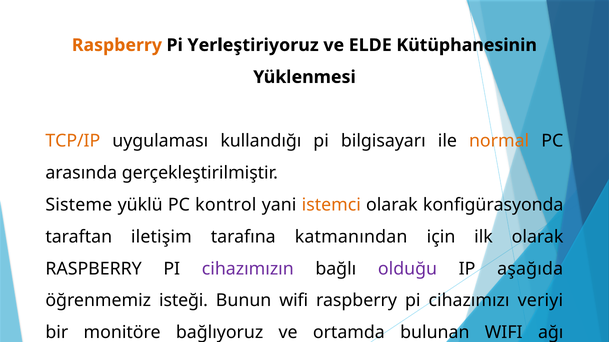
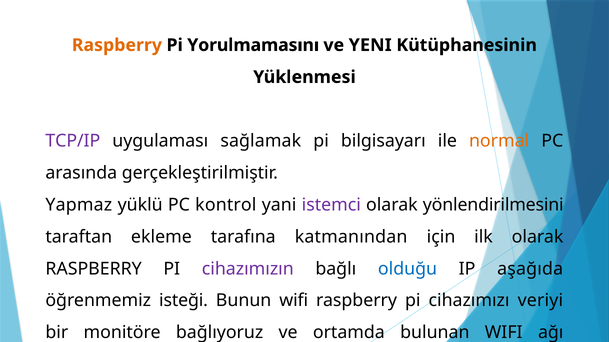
Yerleştiriyoruz: Yerleştiriyoruz -> Yorulmamasını (253, 45)
ELDE: ELDE -> YENI (370, 45)
TCP/IP colour: orange -> purple (73, 141)
kullandığı: kullandığı -> sağlamak (261, 141)
Sisteme: Sisteme -> Yapmaz (79, 205)
istemci colour: orange -> purple (331, 205)
konfigürasyonda: konfigürasyonda -> yönlendirilmesini (493, 205)
iletişim: iletişim -> ekleme (161, 237)
olduğu colour: purple -> blue (408, 269)
